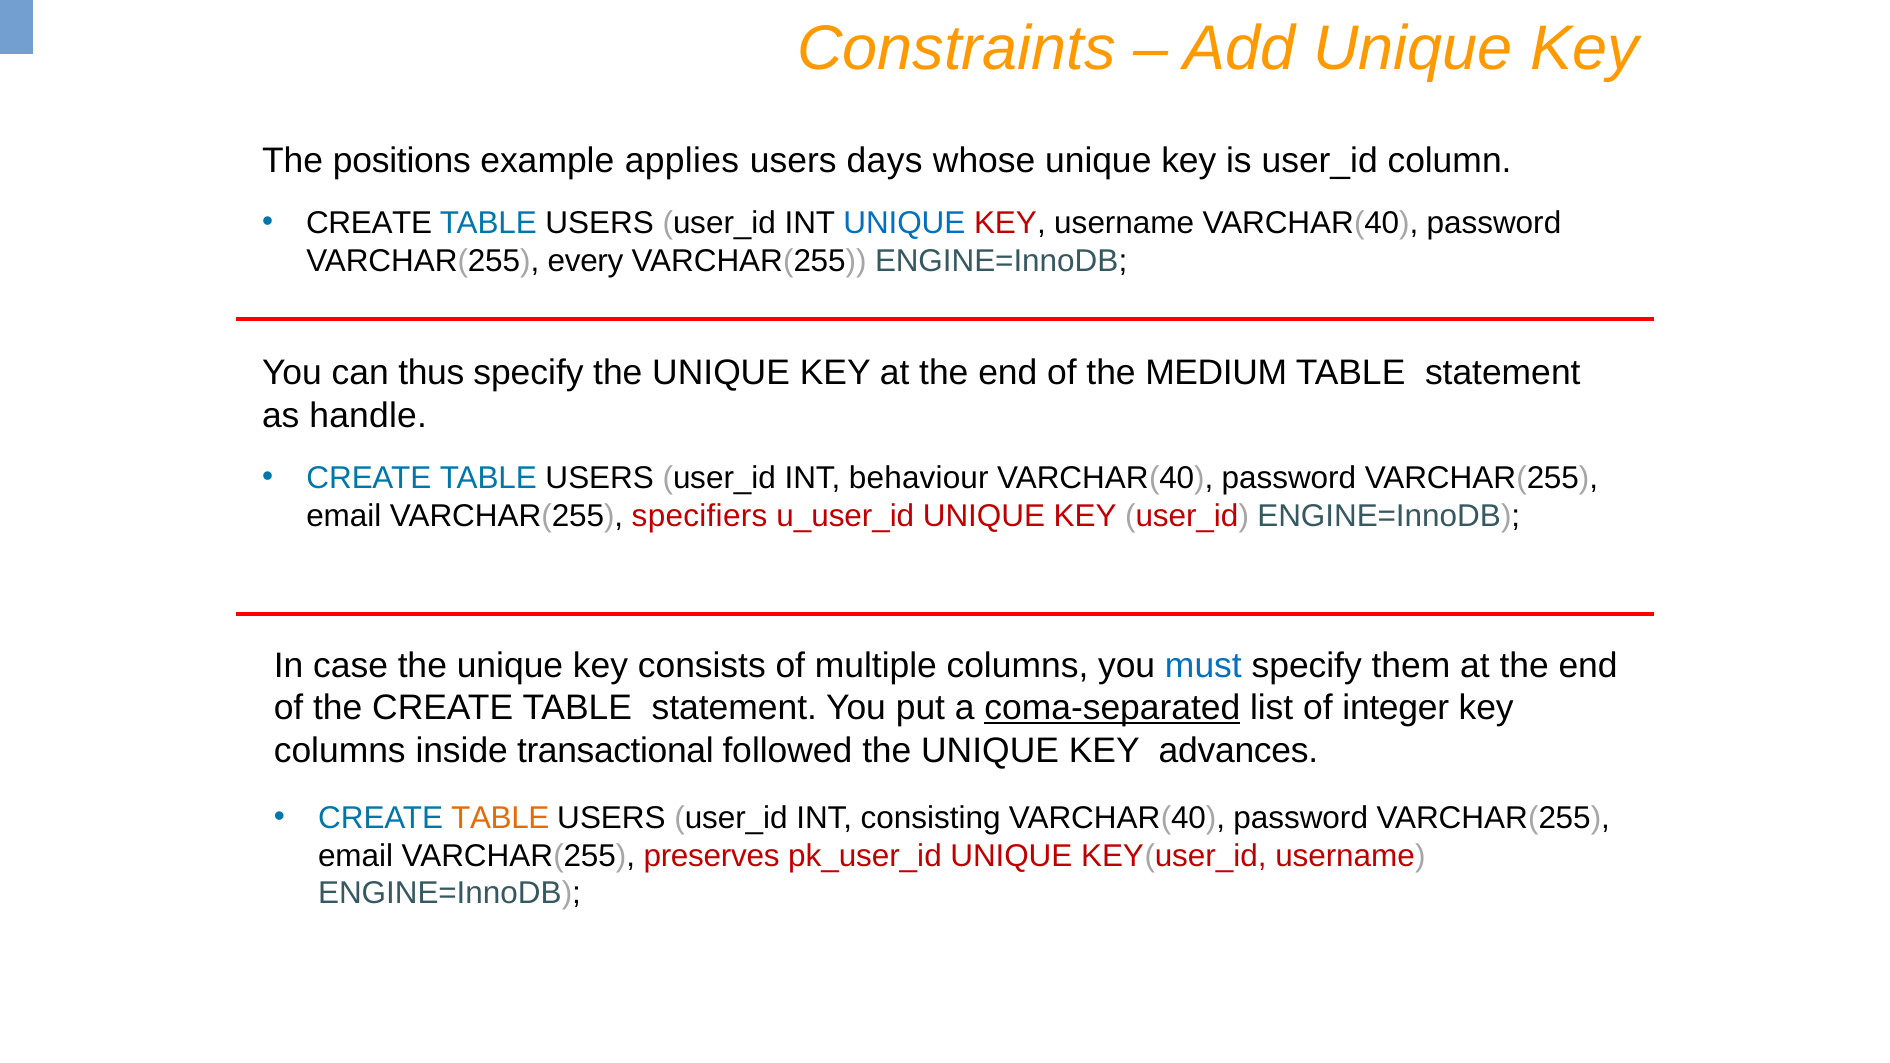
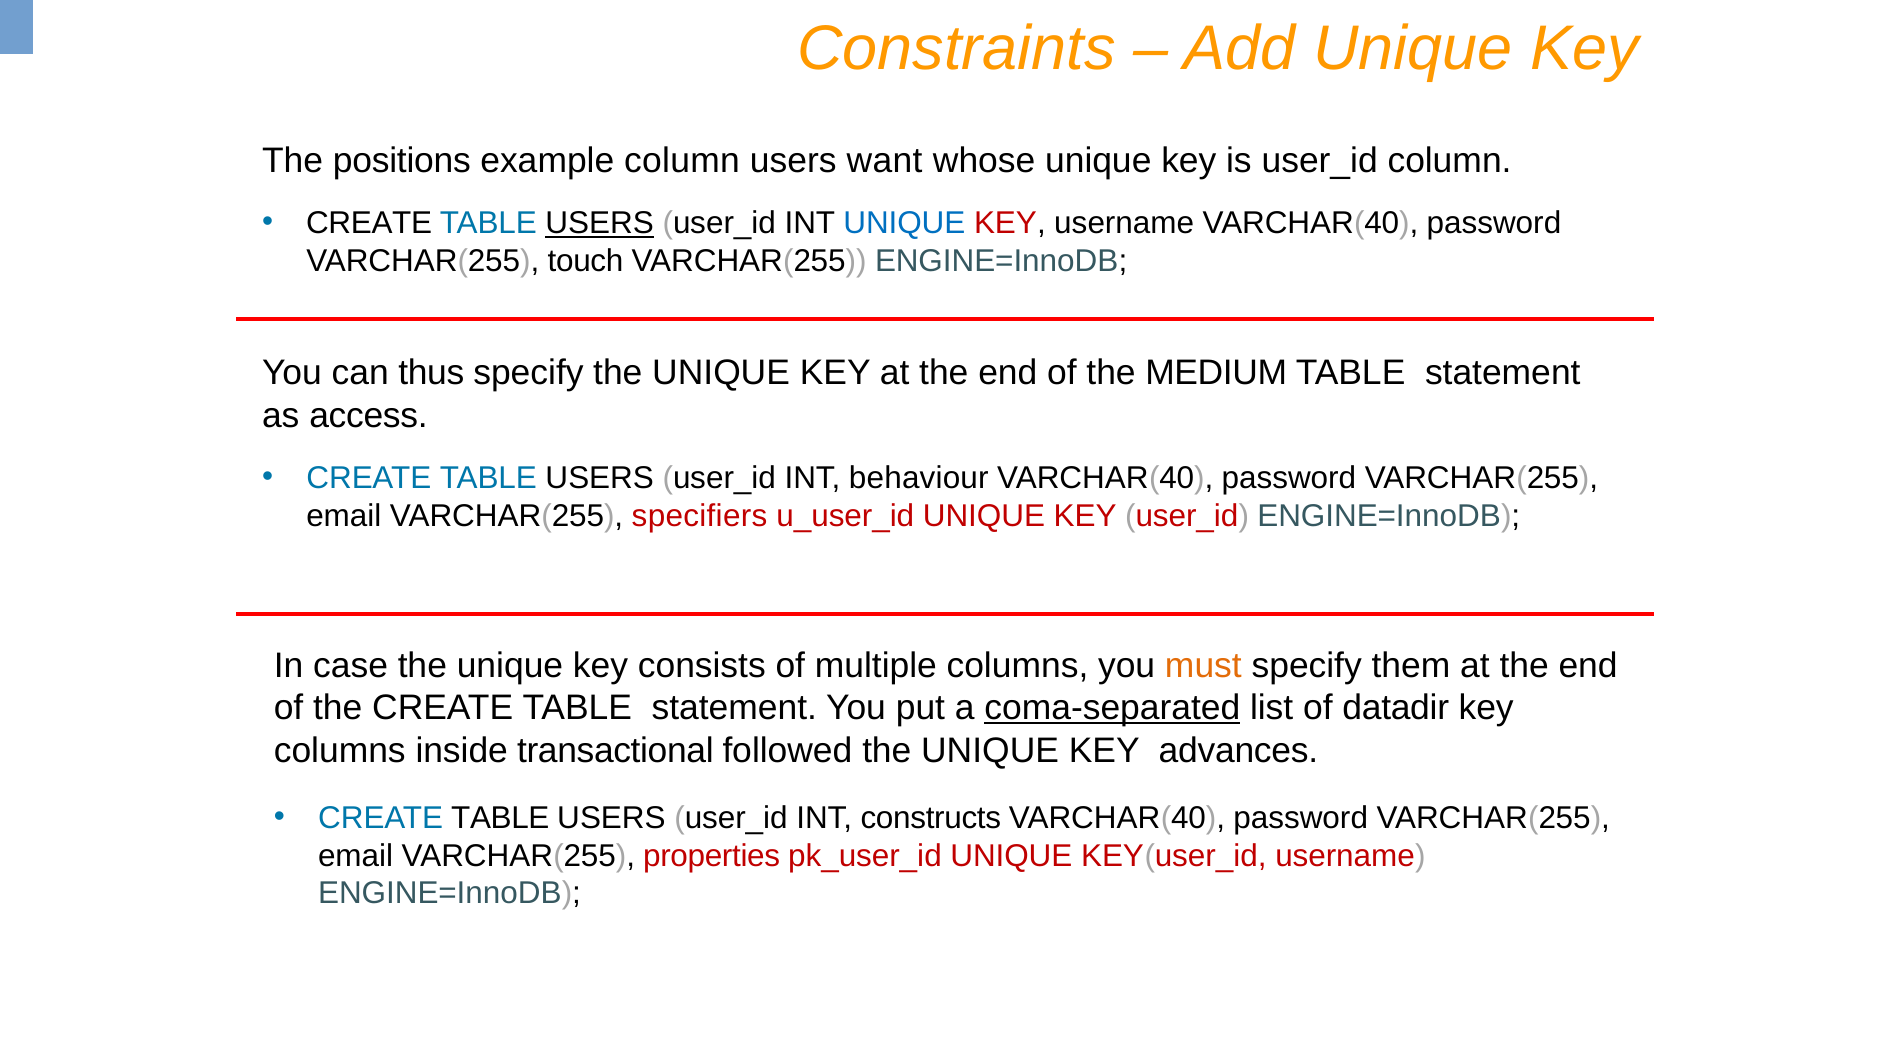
example applies: applies -> column (682, 161)
days: days -> want (885, 161)
USERS underline: none -> present (600, 223)
every: every -> touch (586, 261)
handle: handle -> access (368, 416)
must colour: blue -> orange (1203, 666)
integer: integer -> datadir (1396, 708)
TABLE colour: orange -> black (500, 818)
consisting: consisting -> constructs (931, 818)
preserves: preserves -> properties (712, 856)
